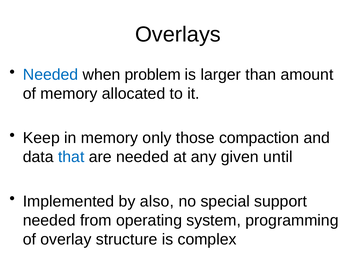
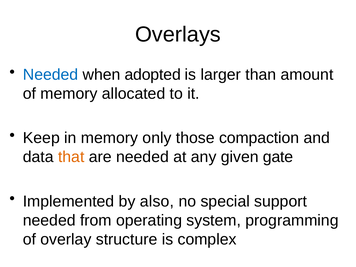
problem: problem -> adopted (153, 75)
that colour: blue -> orange (71, 157)
until: until -> gate (278, 157)
